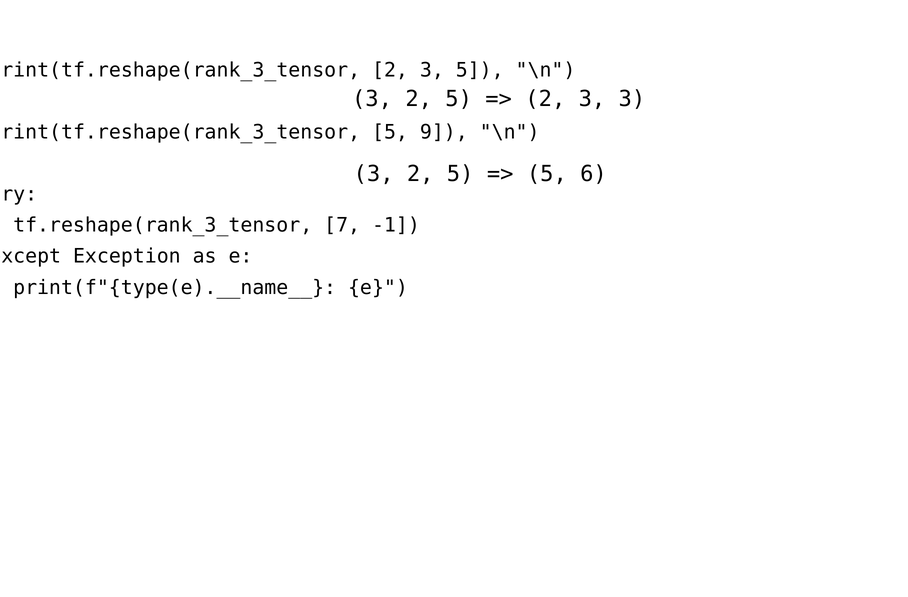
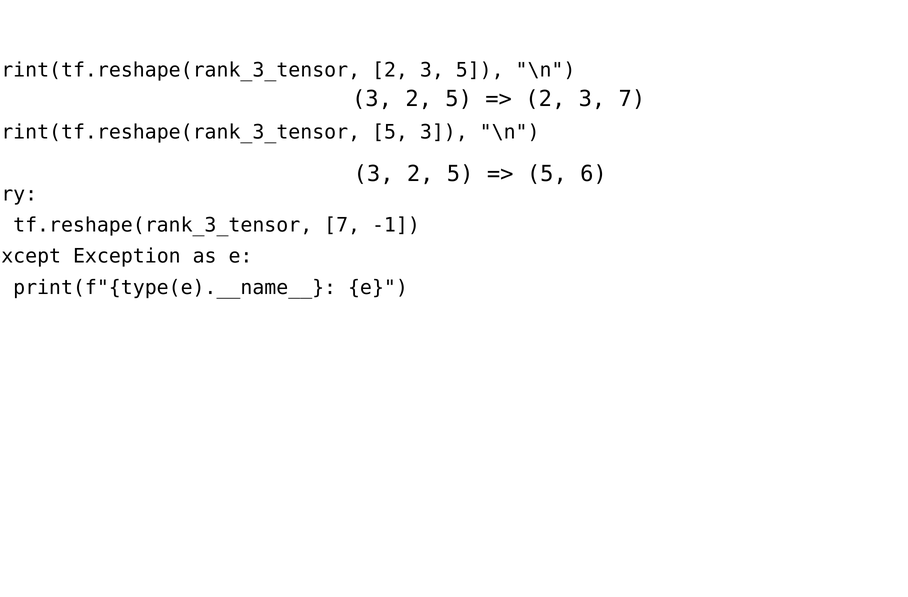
2 3 3: 3 -> 7 (632, 99)
5 9: 9 -> 3 (444, 132)
